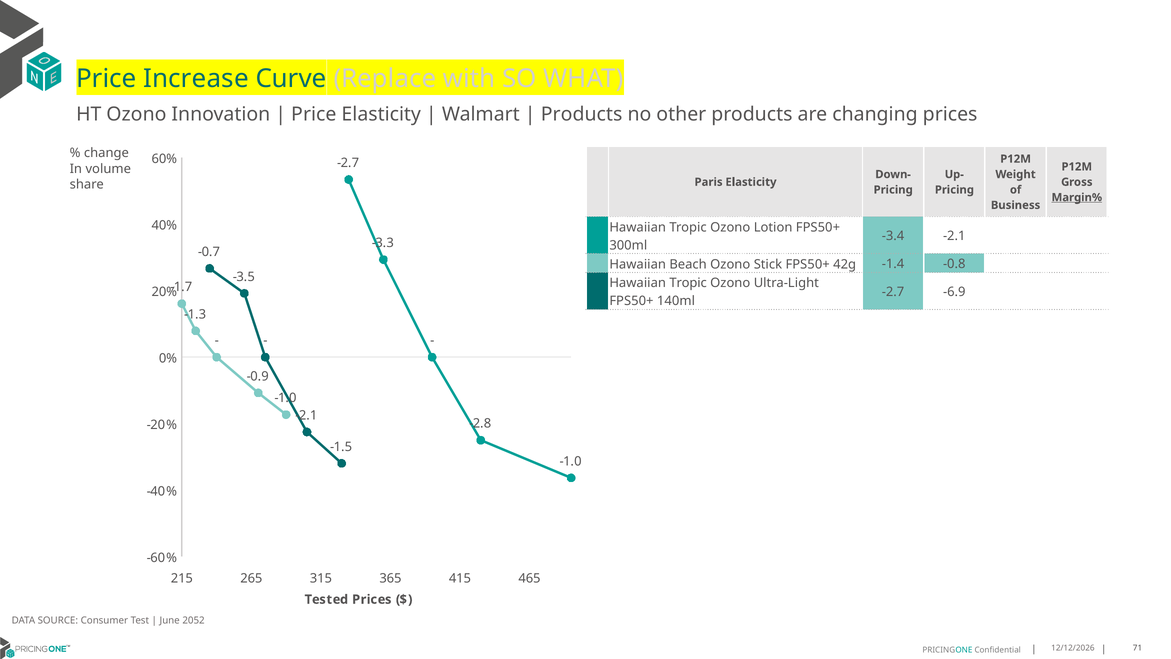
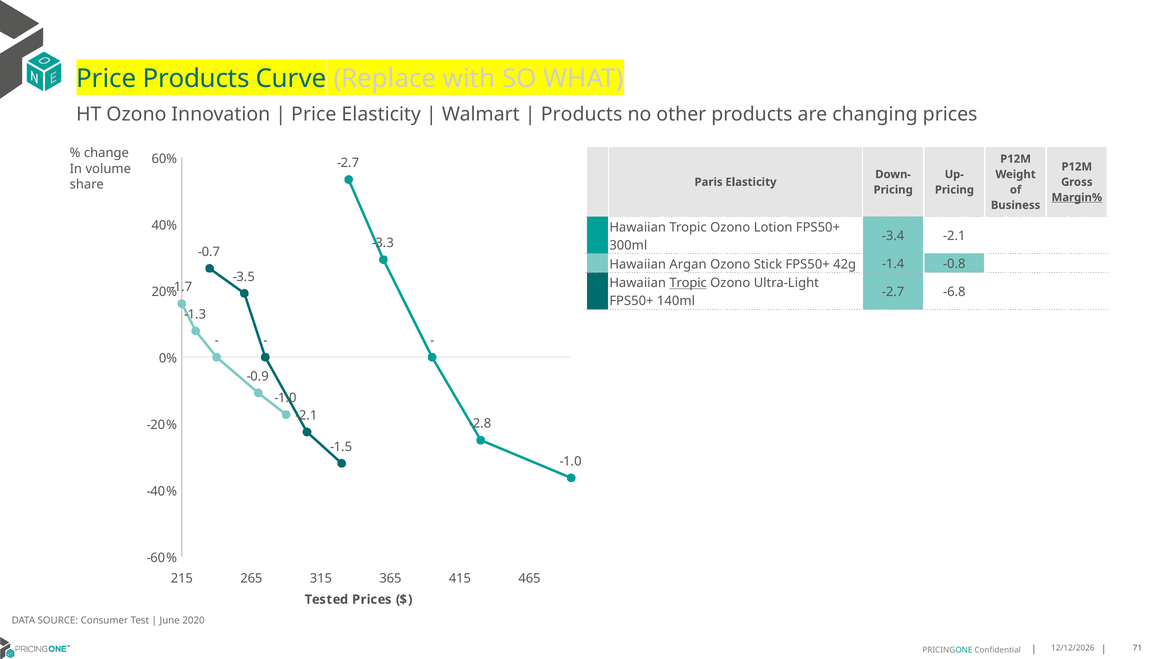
Price Increase: Increase -> Products (196, 79)
Beach: Beach -> Argan (688, 264)
Tropic underline: none -> present (688, 283)
-6.9: -6.9 -> -6.8 (954, 292)
2052: 2052 -> 2020 (194, 620)
